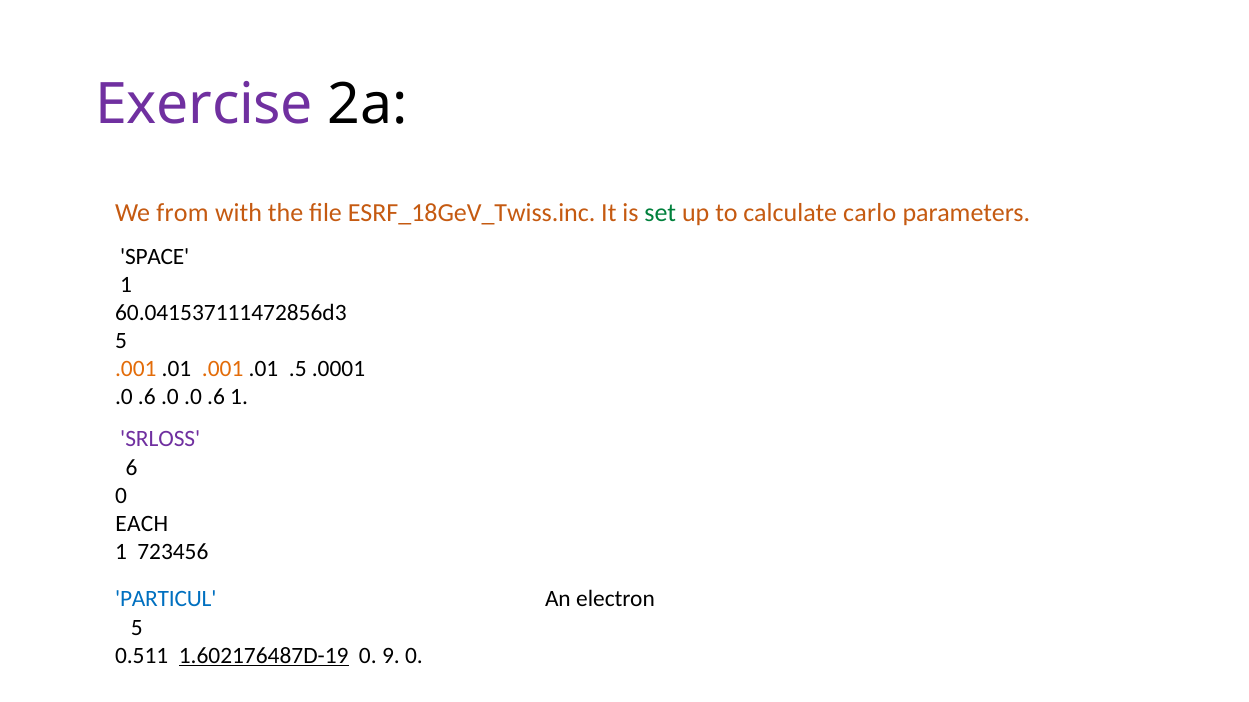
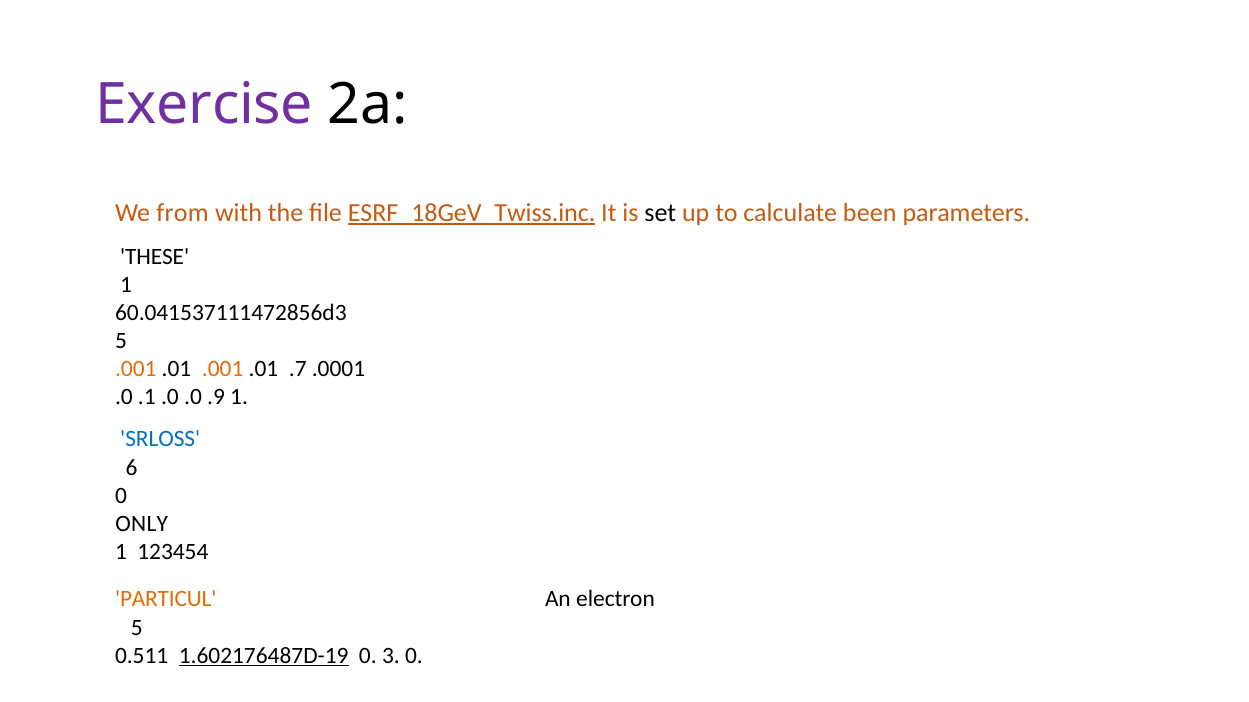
ESRF_18GeV_Twiss.inc underline: none -> present (472, 213)
set colour: green -> black (660, 213)
carlo: carlo -> been (870, 213)
SPACE: SPACE -> THESE (155, 257)
.5: .5 -> .7 (298, 369)
.6: .6 -> .1 (147, 397)
.0 .0 .6: .6 -> .9 (216, 397)
SRLOSS colour: purple -> blue (160, 440)
EACH: EACH -> ONLY (142, 524)
723456: 723456 -> 123454 (173, 552)
PARTICUL colour: blue -> orange (166, 600)
9: 9 -> 3 (391, 656)
